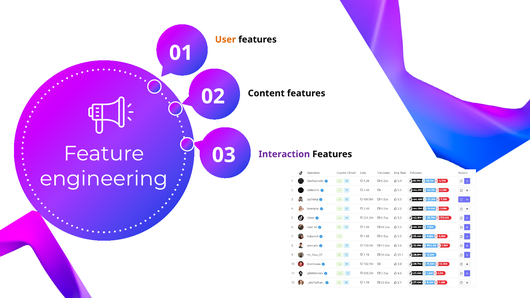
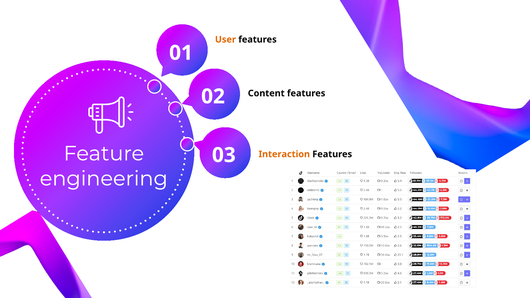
Interaction colour: purple -> orange (284, 154)
